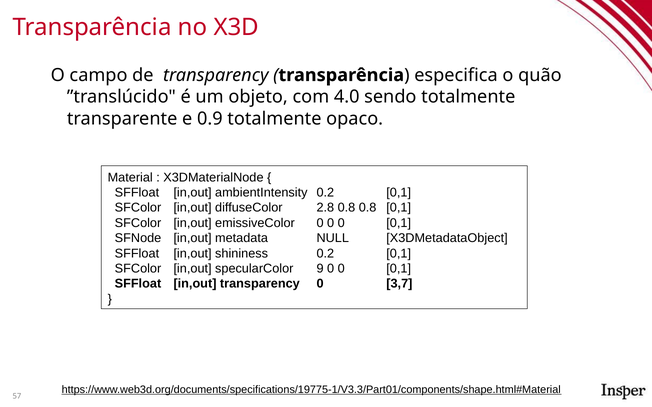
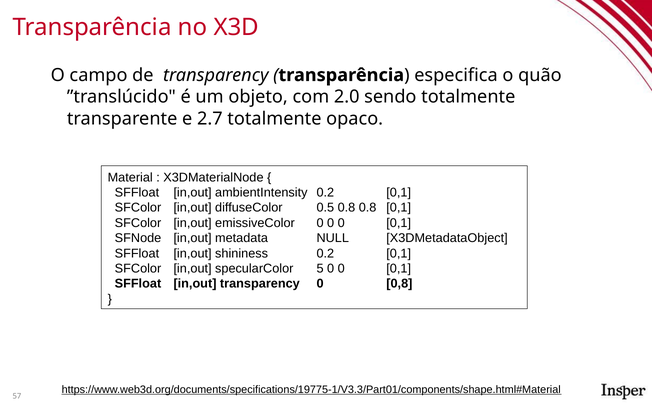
4.0: 4.0 -> 2.0 (347, 97)
0.9: 0.9 -> 2.7 (210, 119)
2.8: 2.8 -> 0.5 (325, 208)
9: 9 -> 5 (320, 269)
3,7: 3,7 -> 0,8 (399, 284)
